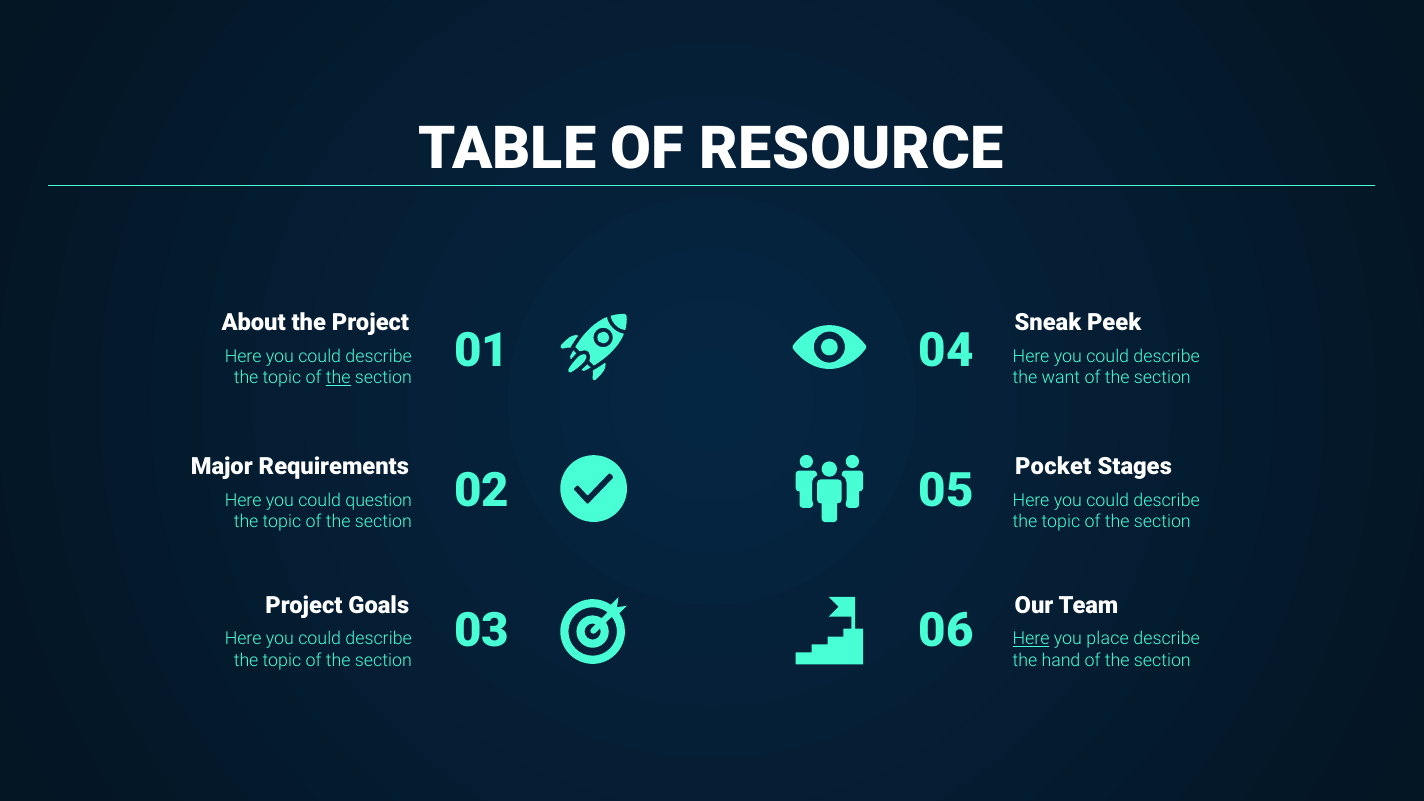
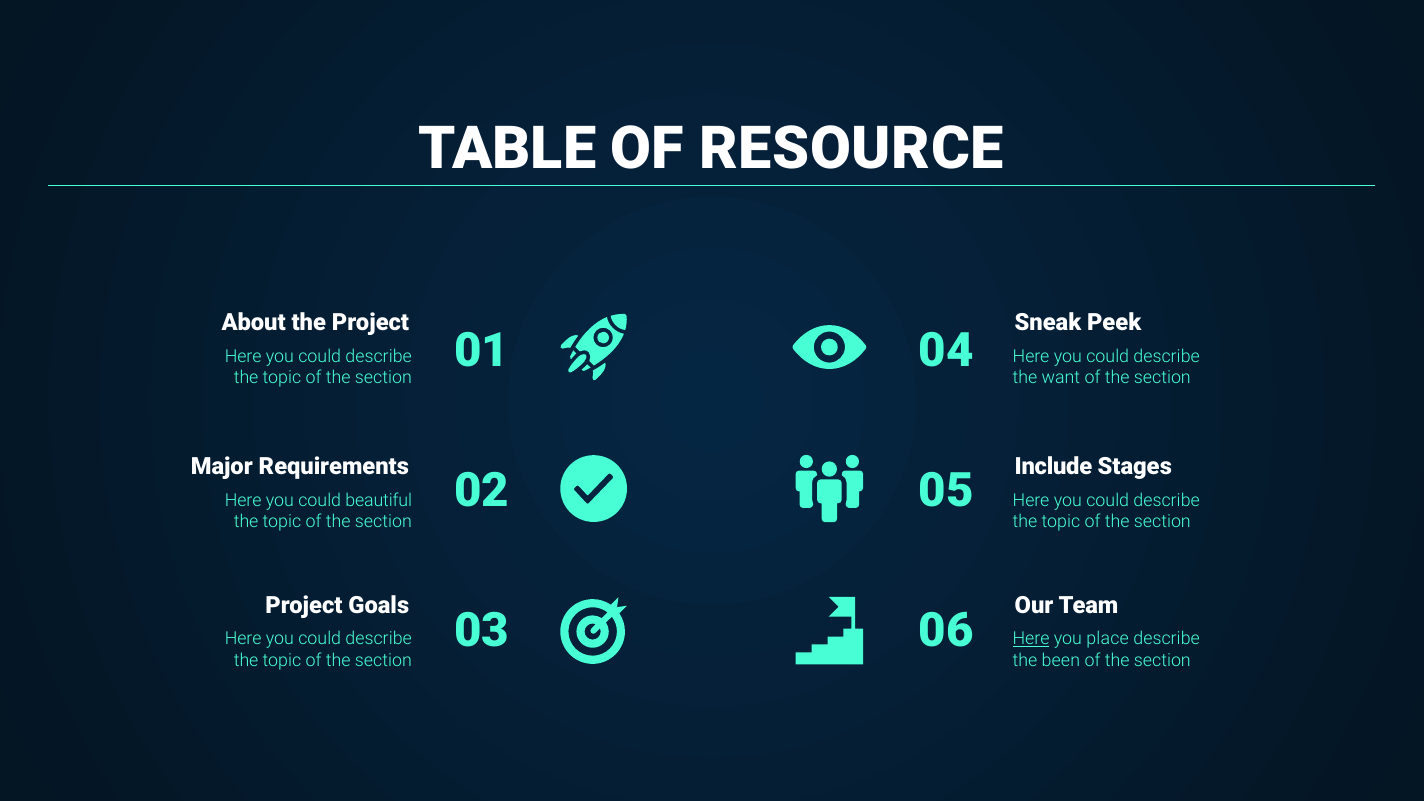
the underline: present -> none (338, 378)
Pocket: Pocket -> Include (1053, 467)
question: question -> beautiful (379, 501)
hand: hand -> been (1061, 660)
